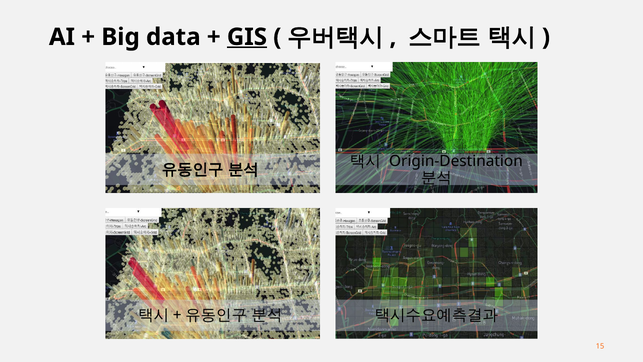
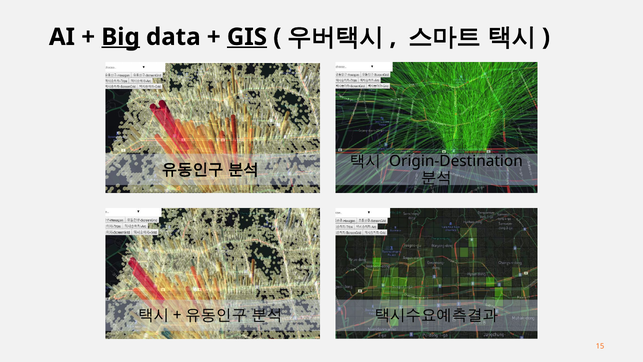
Big underline: none -> present (121, 37)
